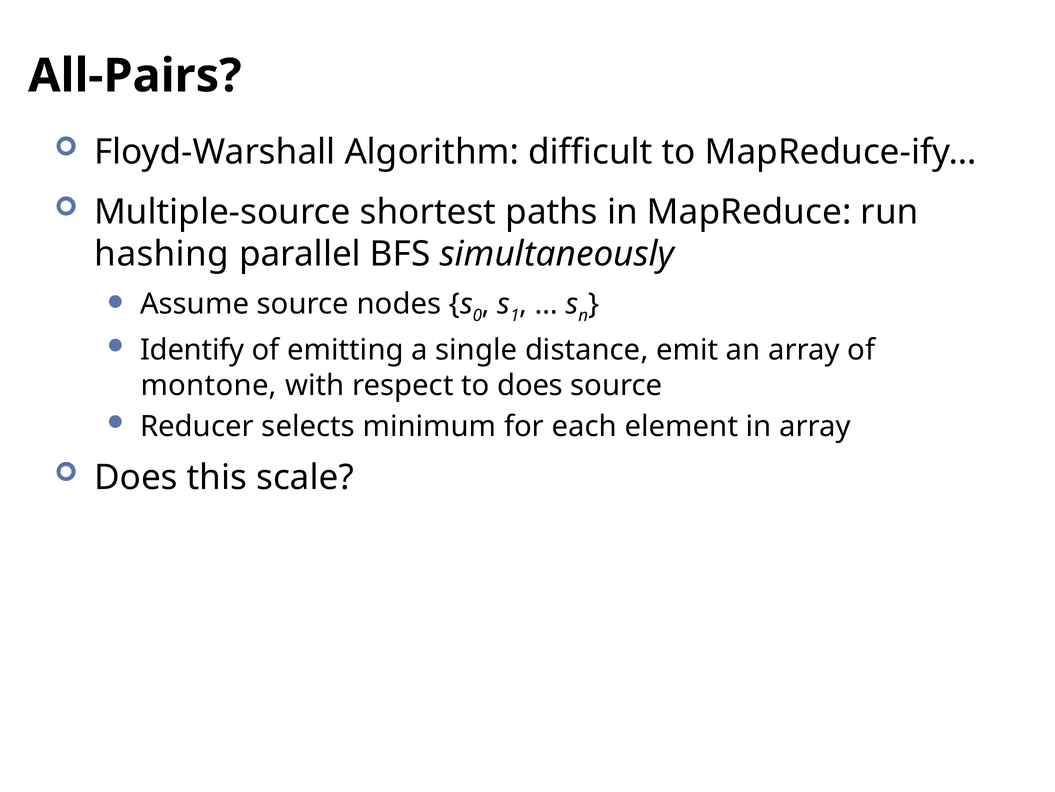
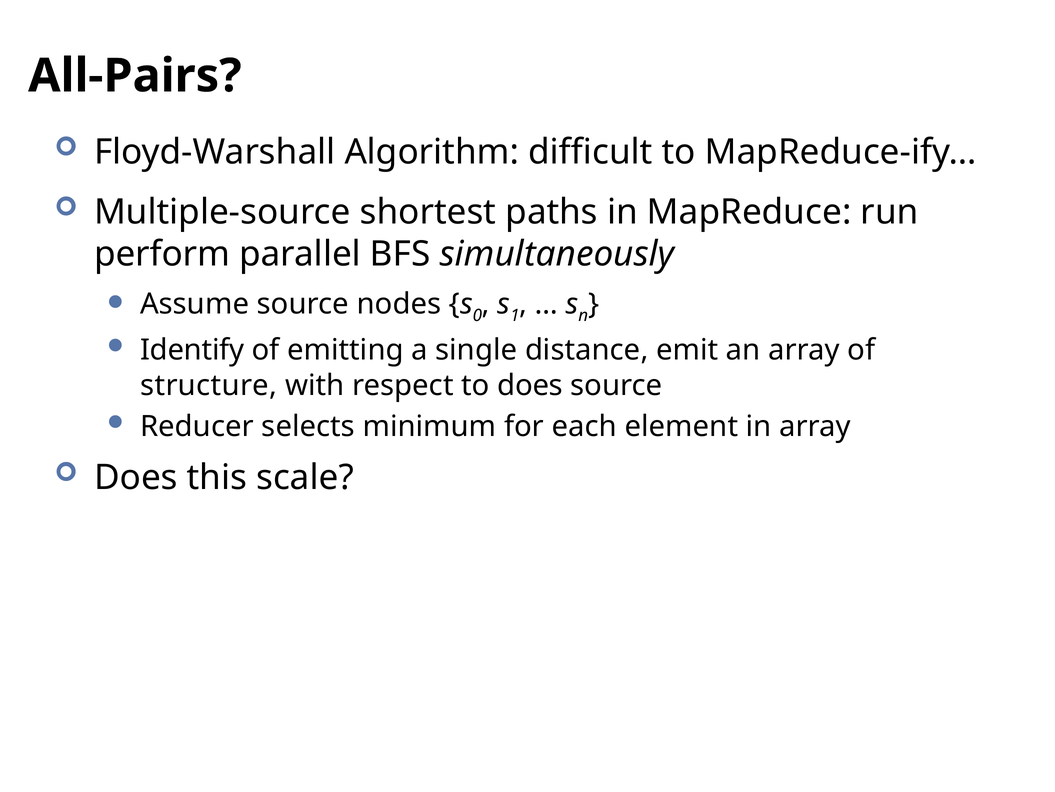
hashing: hashing -> perform (162, 254)
montone: montone -> structure (209, 385)
